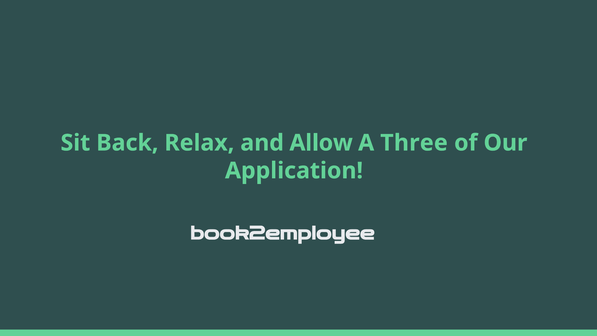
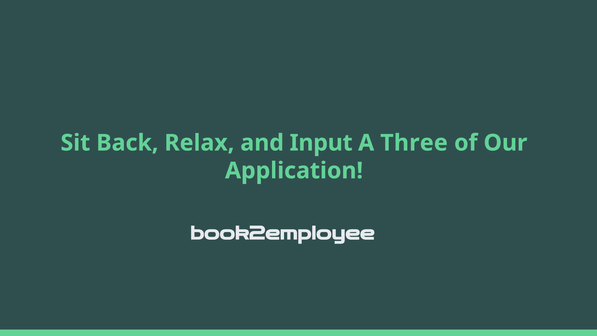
Allow: Allow -> Input (321, 143)
